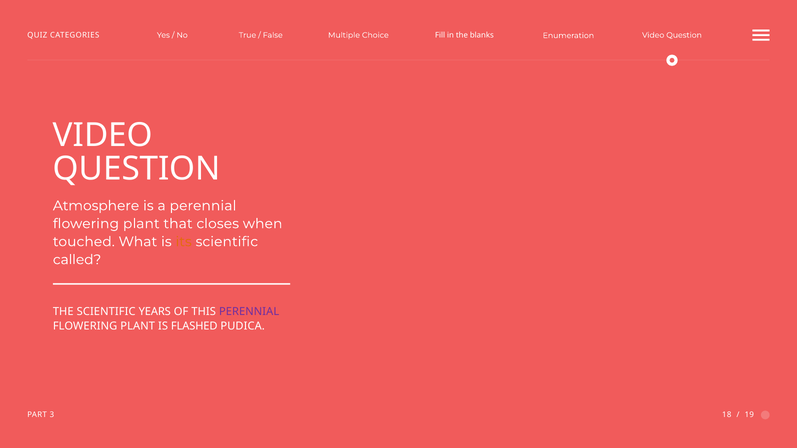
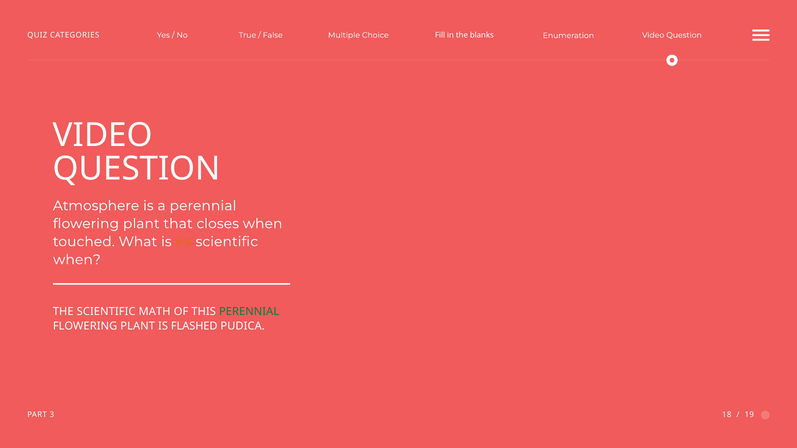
called: called -> when (77, 260)
YEARS: YEARS -> MATH (155, 312)
PERENNIAL colour: purple -> green (249, 312)
